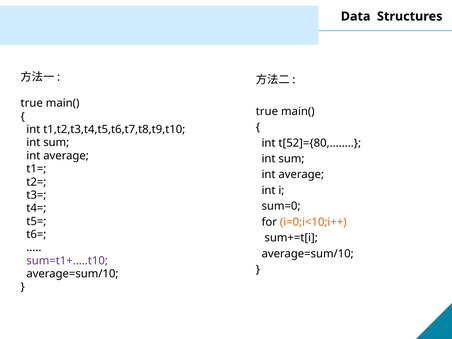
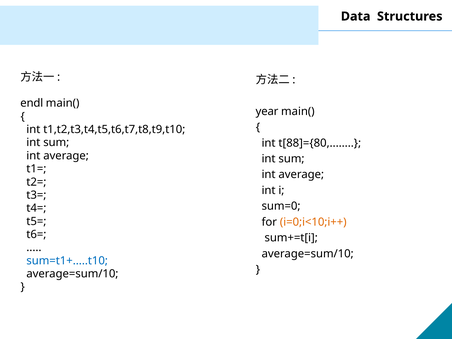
true: true -> endl (32, 103)
true: true -> year (267, 111)
t[52]={80: t[52]={80 -> t[88]={80 (320, 143)
sum=t1+.....t10 colour: purple -> blue (67, 261)
